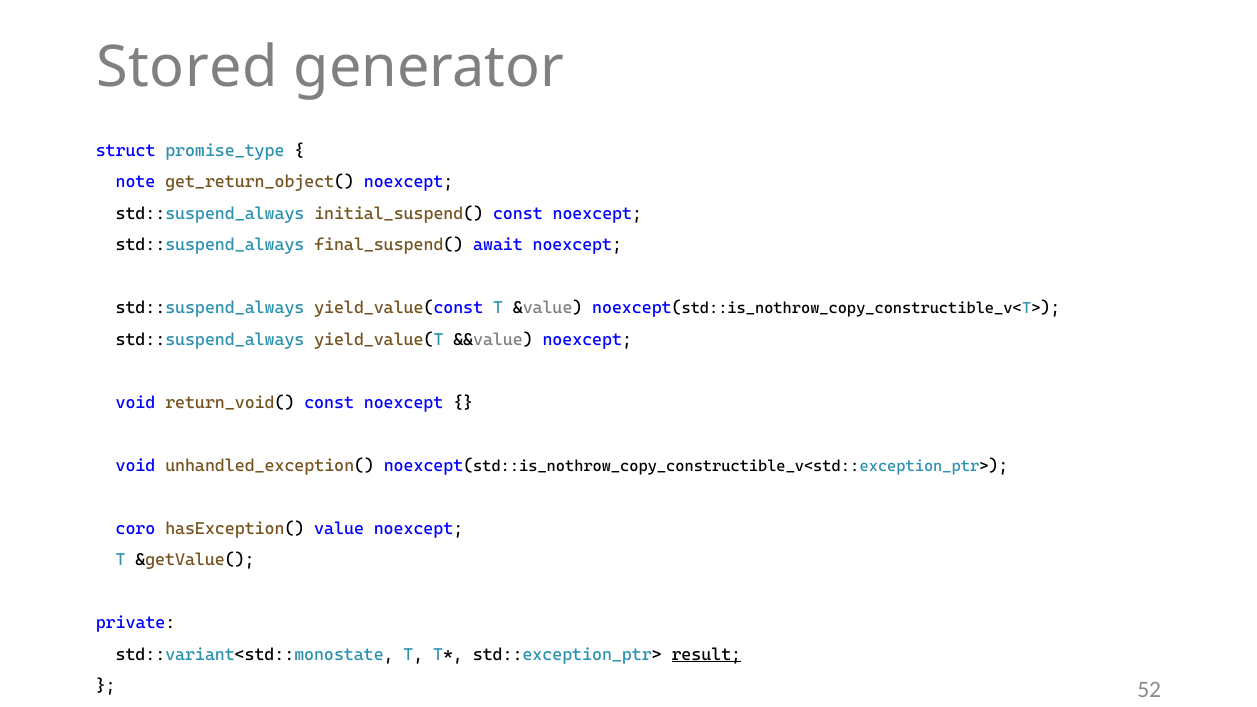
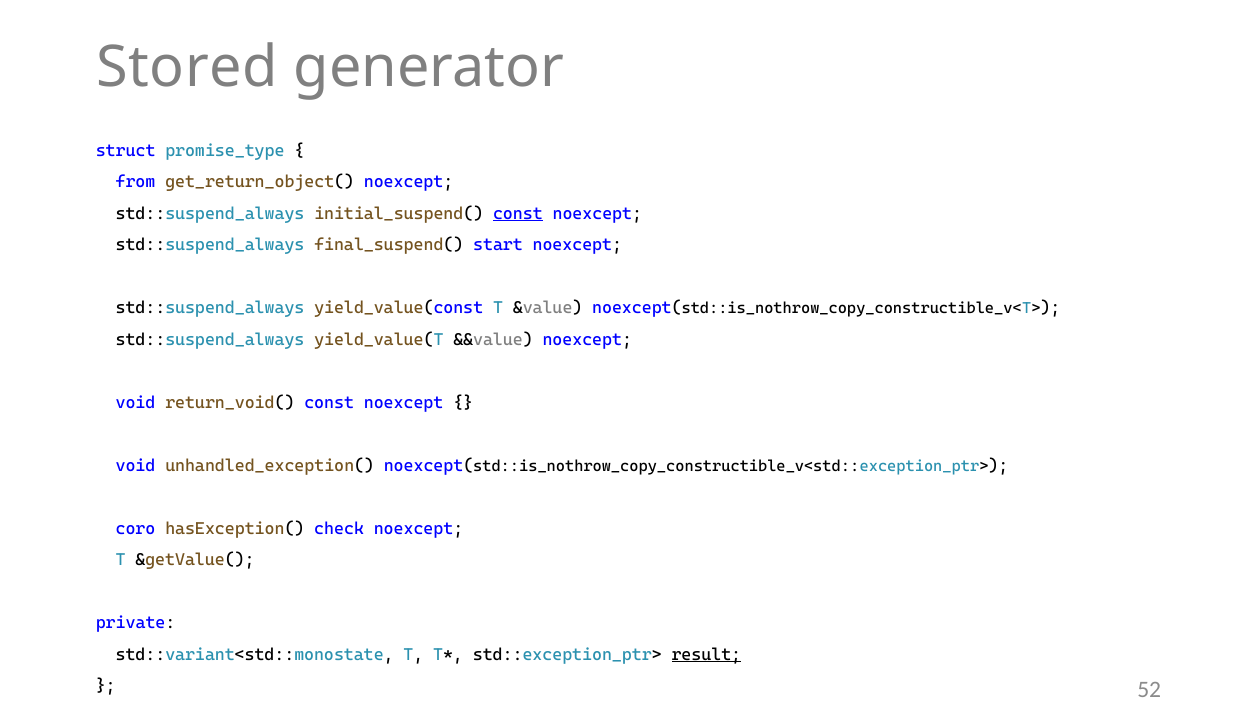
note: note -> from (135, 182)
const underline: none -> present (518, 214)
await: await -> start (498, 245)
value: value -> check (339, 528)
